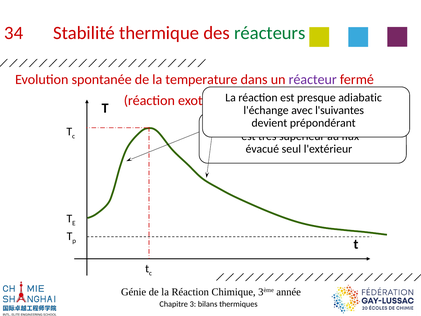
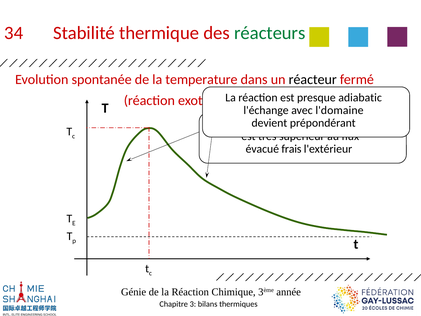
réacteur colour: purple -> black (313, 79)
l'suivantes: l'suivantes -> l'domaine (339, 110)
seul: seul -> frais (291, 149)
